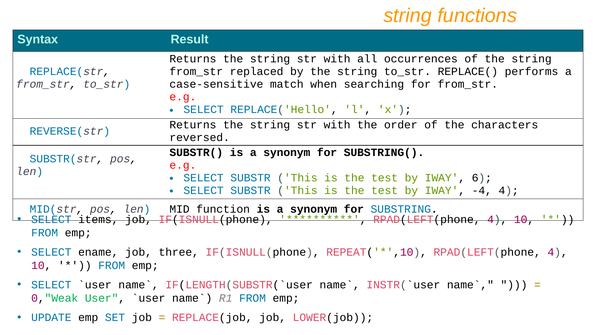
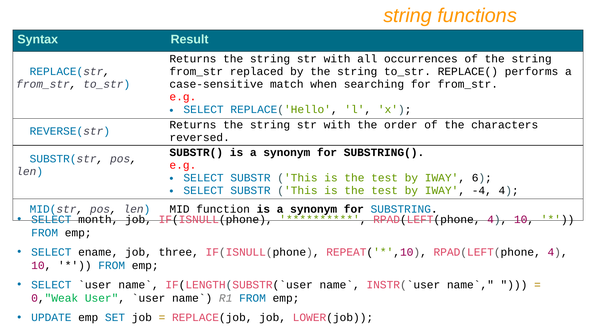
items: items -> month (98, 220)
